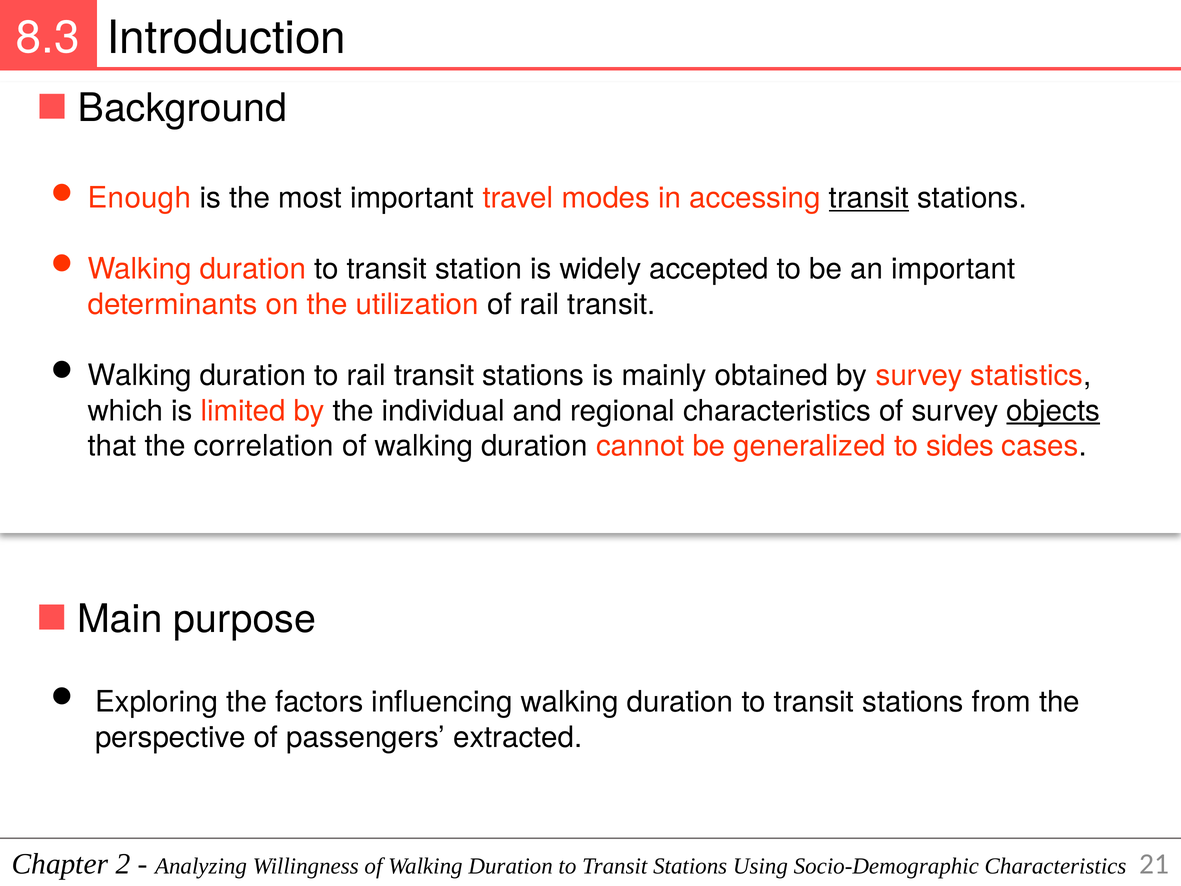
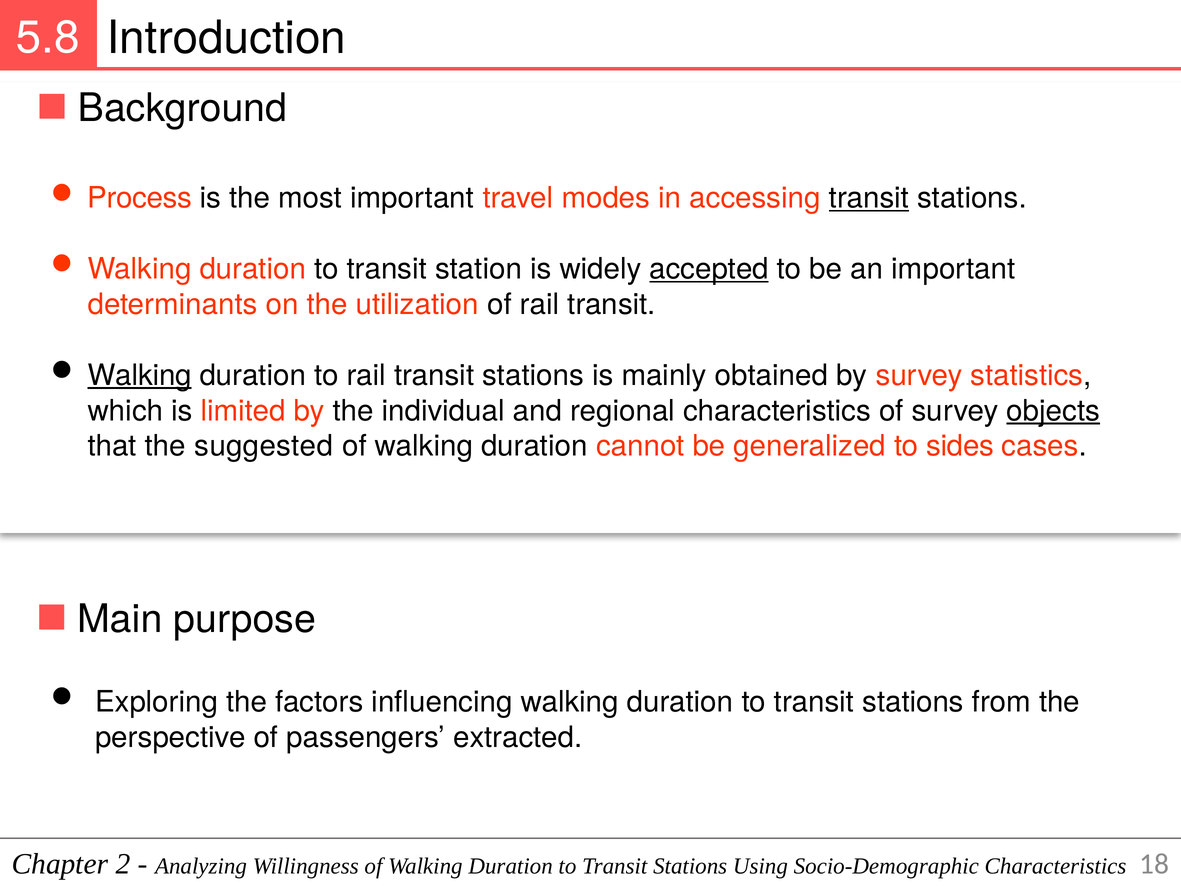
8.3: 8.3 -> 5.8 (48, 38)
Enough: Enough -> Process (140, 198)
accepted underline: none -> present (709, 269)
Walking underline: none -> present (140, 375)
correlation: correlation -> suggested (264, 446)
21: 21 -> 18 (1154, 864)
